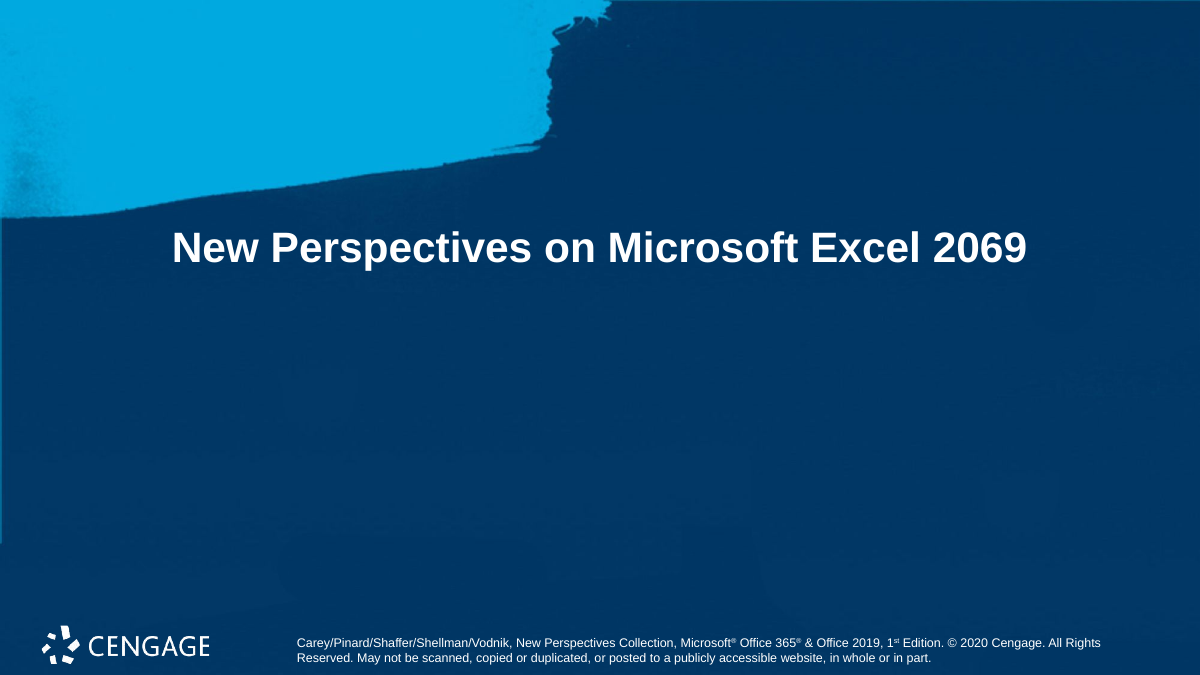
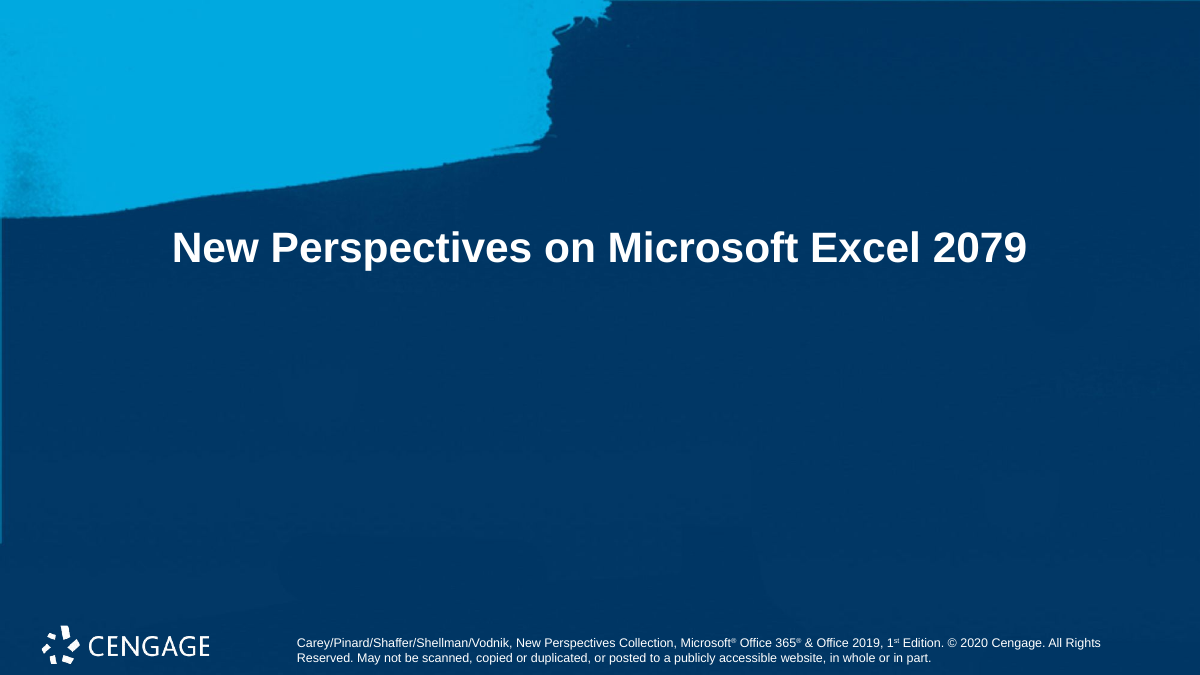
2069: 2069 -> 2079 (980, 248)
